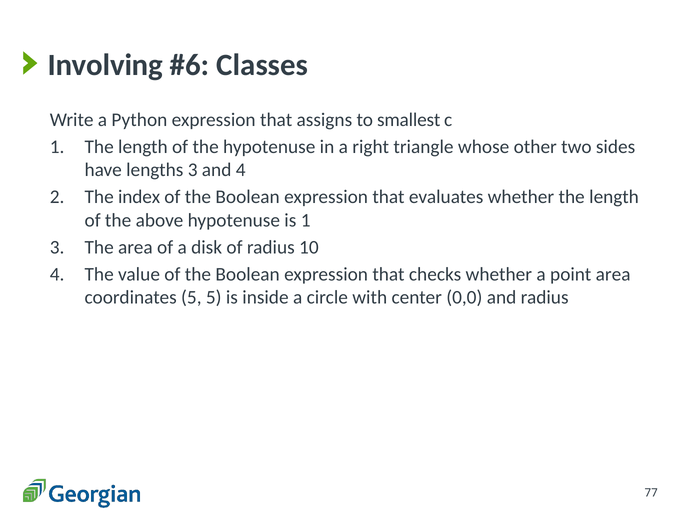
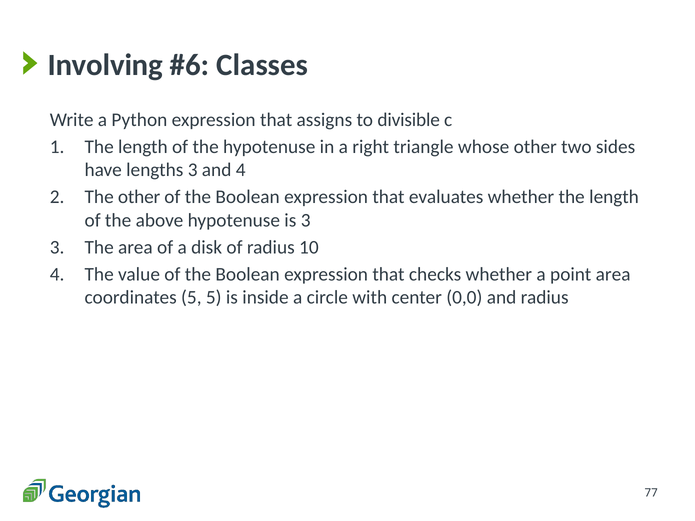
smallest: smallest -> divisible (409, 120)
The index: index -> other (139, 197)
is 1: 1 -> 3 (306, 220)
